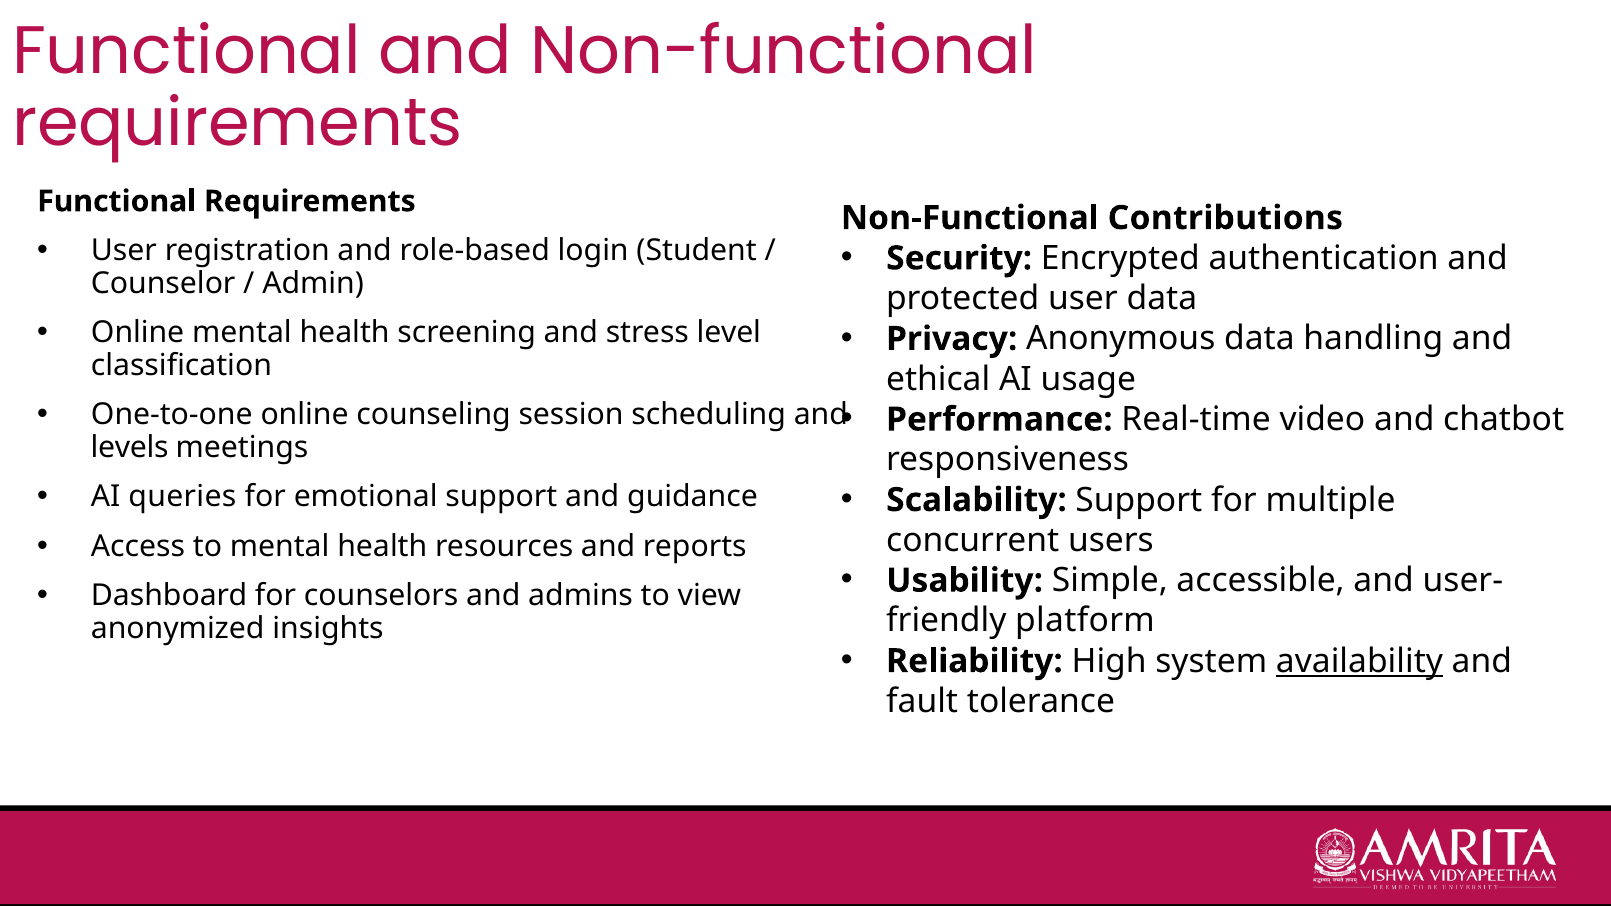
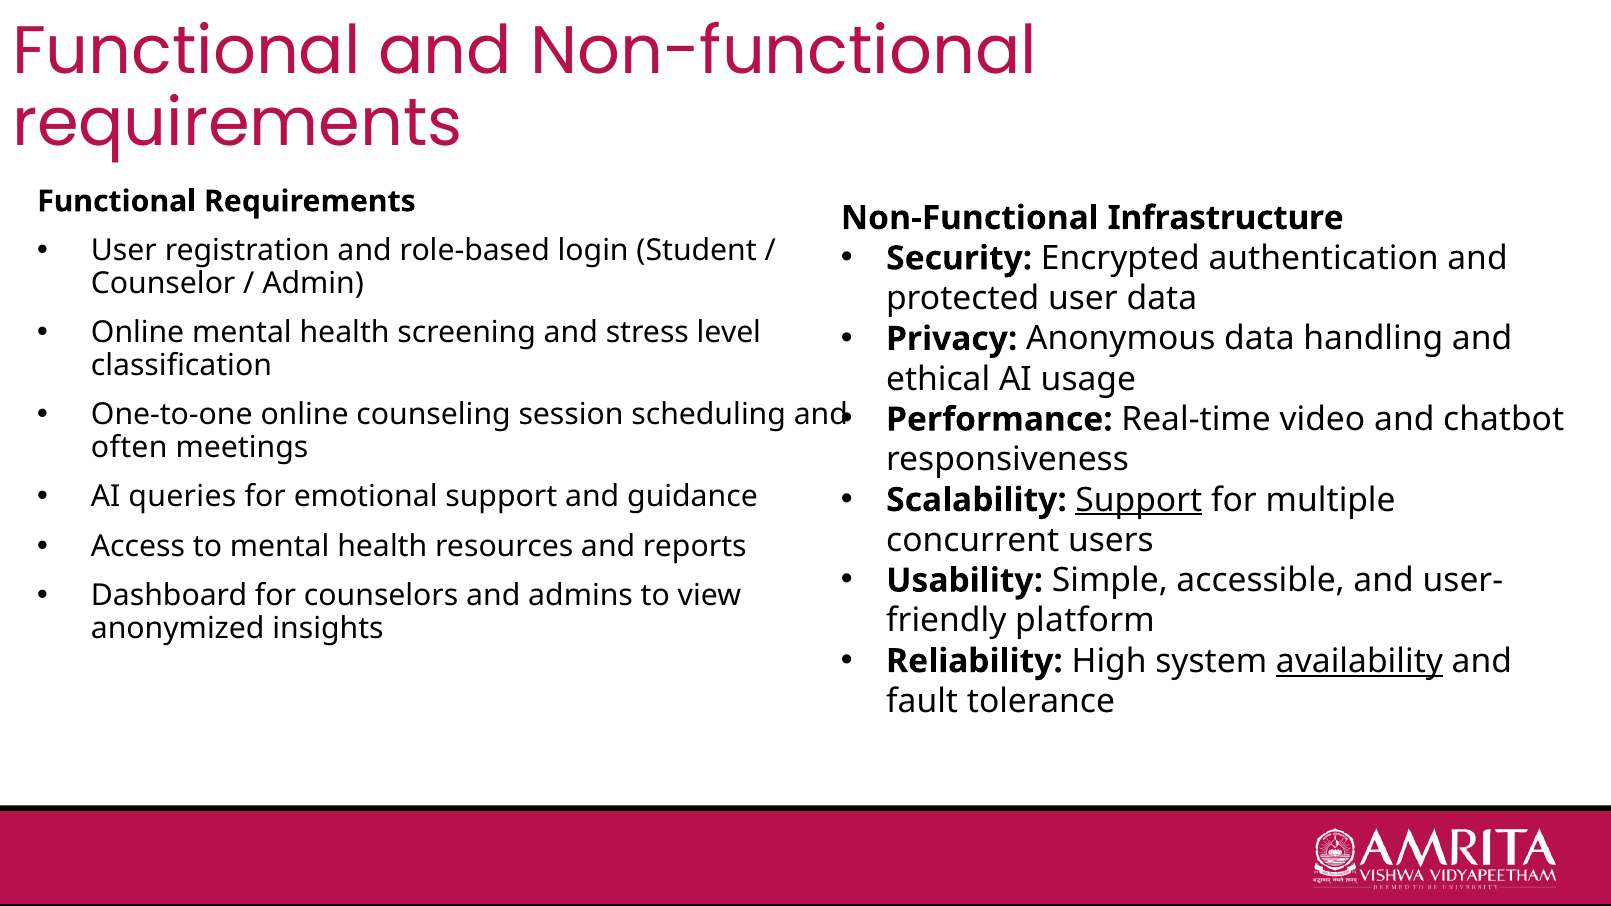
Contributions: Contributions -> Infrastructure (1226, 218)
levels: levels -> often (129, 448)
Support underline: none -> present (1139, 500)
